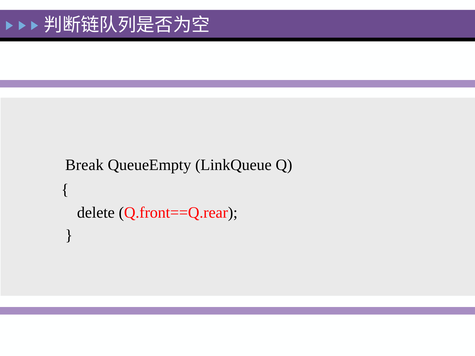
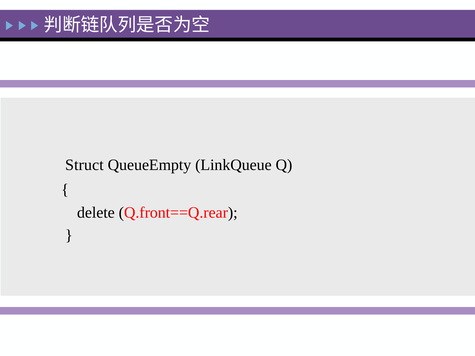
Break: Break -> Struct (84, 165)
